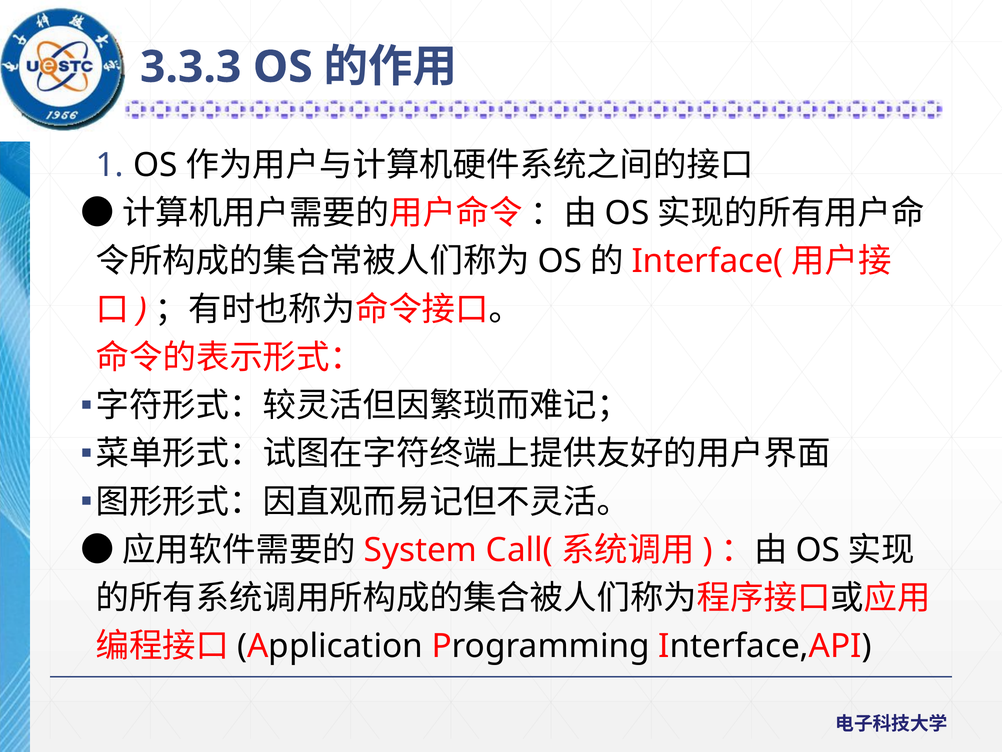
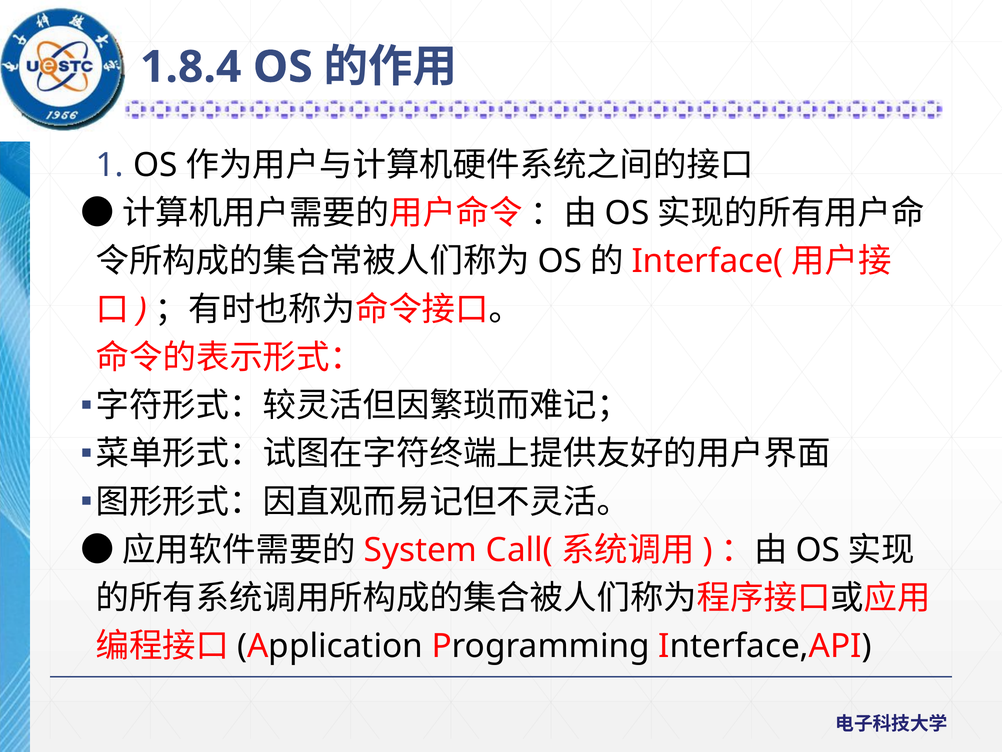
3.3.3: 3.3.3 -> 1.8.4 (191, 67)
